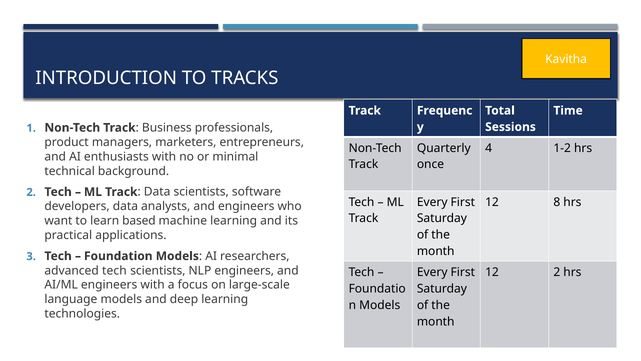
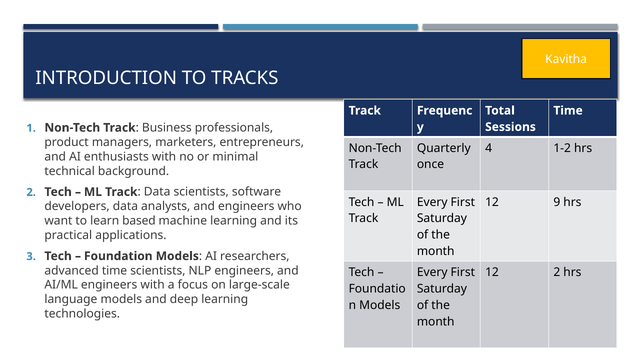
8: 8 -> 9 (557, 202)
advanced tech: tech -> time (115, 270)
